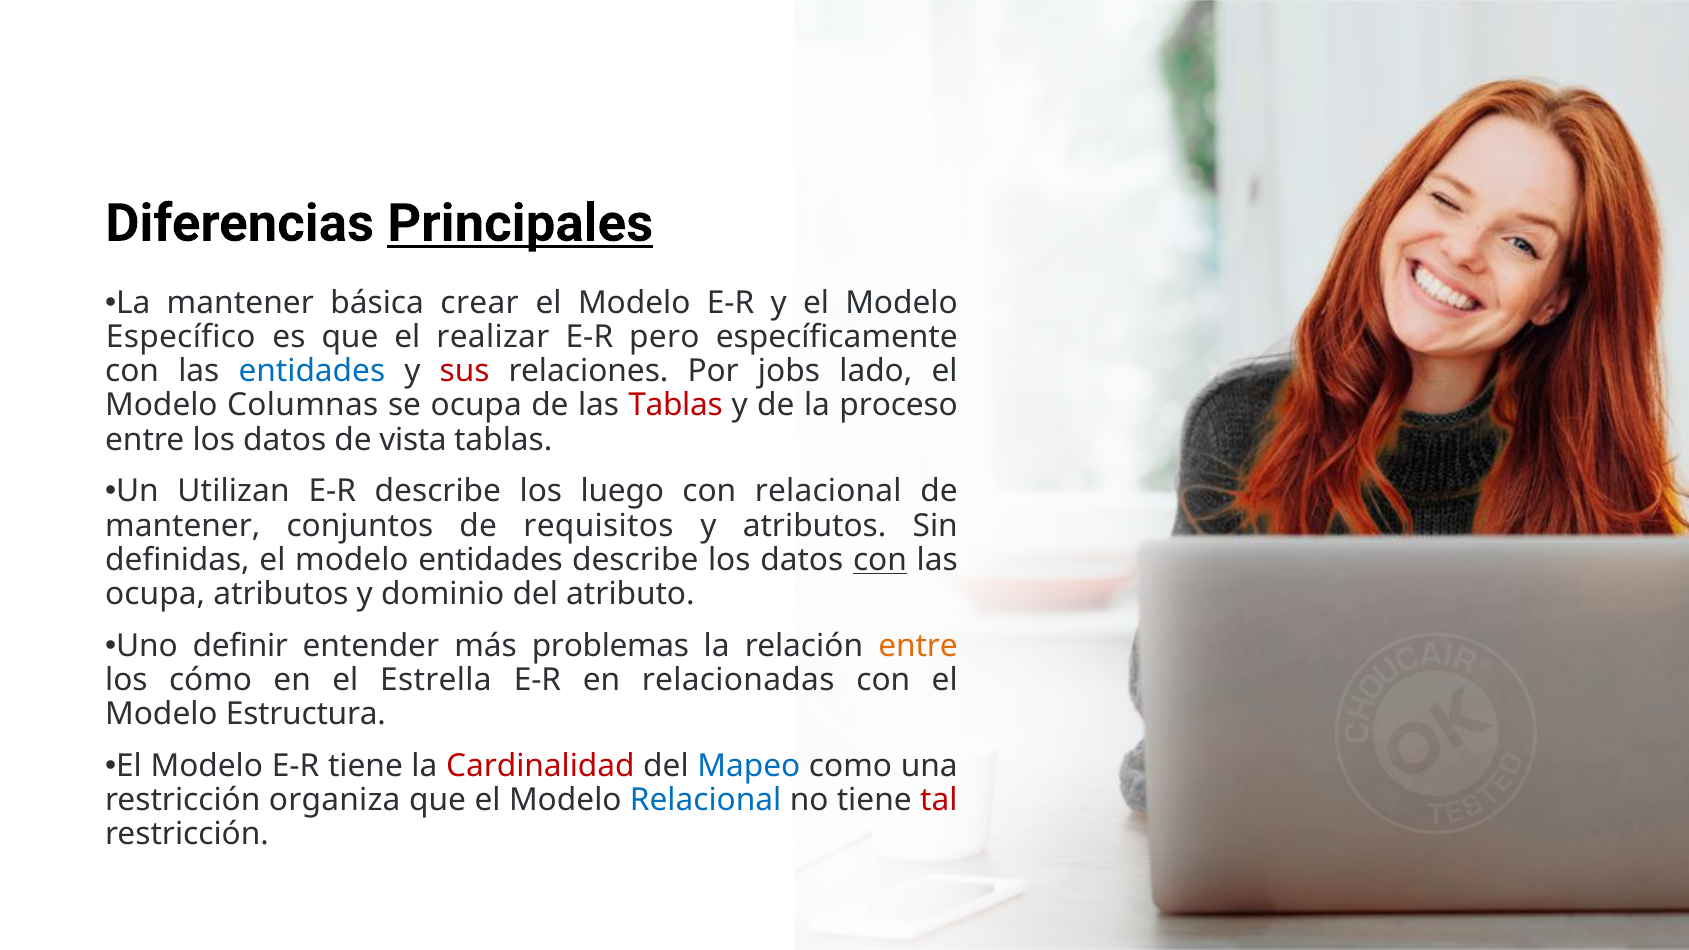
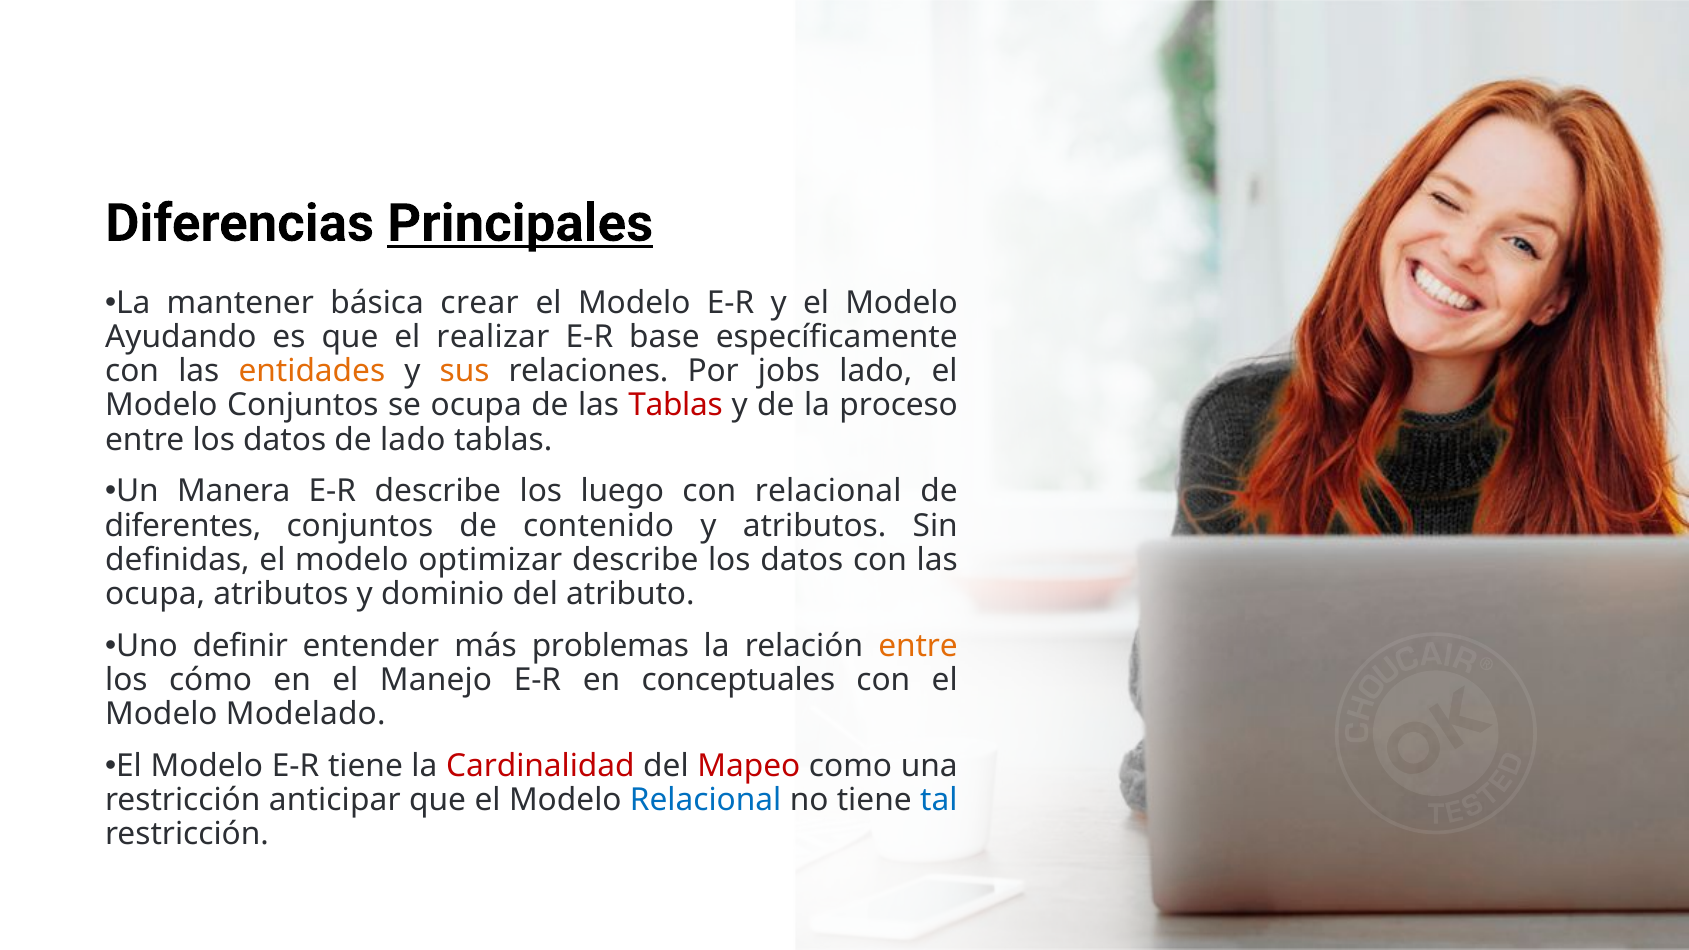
Específico: Específico -> Ayudando (181, 337)
pero: pero -> base (664, 337)
entidades colour: blue -> orange (312, 371)
sus colour: red -> orange (465, 371)
Modelo Columnas: Columnas -> Conjuntos (303, 405)
de vista: vista -> lado (413, 440)
Utilizan: Utilizan -> Manera (234, 491)
mantener: mantener -> diferentes (183, 526)
requisitos: requisitos -> contenido (599, 526)
modelo entidades: entidades -> optimizar (490, 560)
con underline: present -> none (880, 560)
Estrella: Estrella -> Manejo (436, 680)
relacionadas: relacionadas -> conceptuales (738, 680)
Estructura: Estructura -> Modelado (306, 714)
Mapeo colour: blue -> red (749, 766)
organiza: organiza -> anticipar (335, 800)
tal colour: red -> blue (939, 800)
